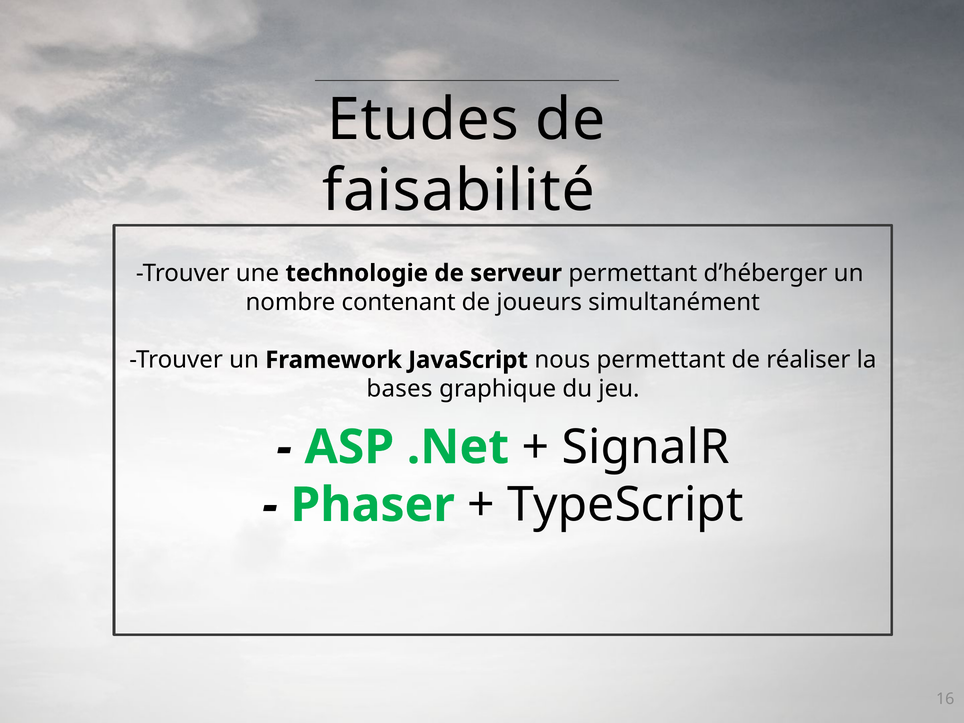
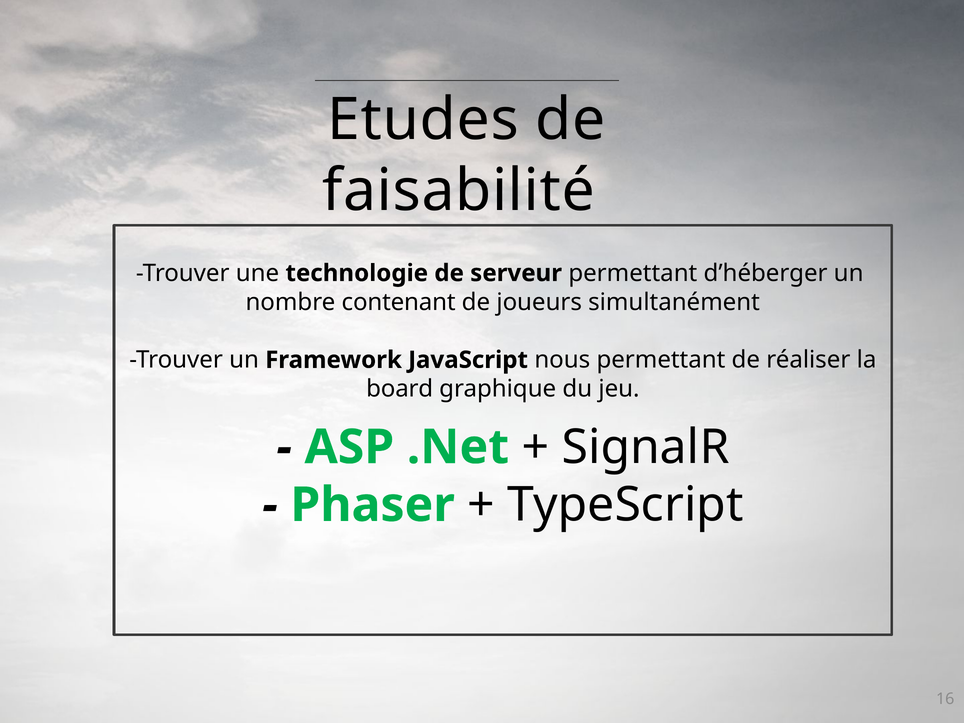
bases: bases -> board (400, 389)
